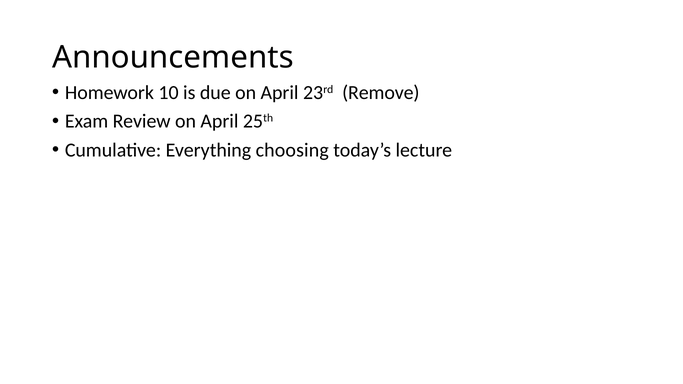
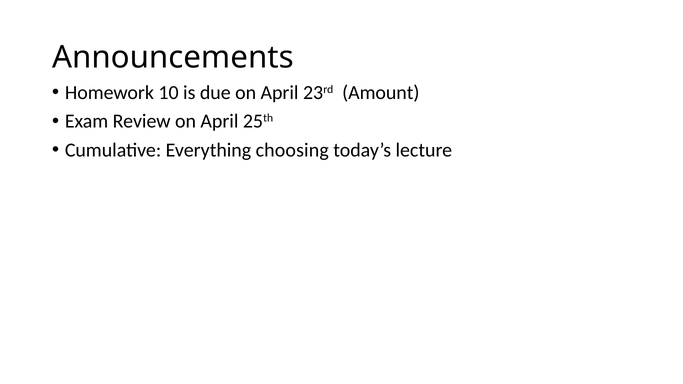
Remove: Remove -> Amount (381, 93)
